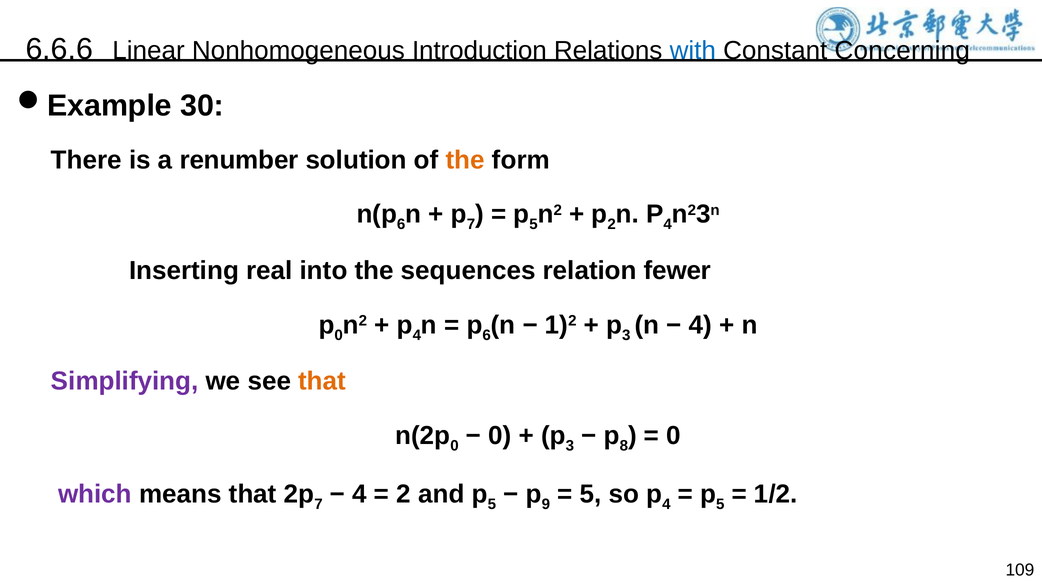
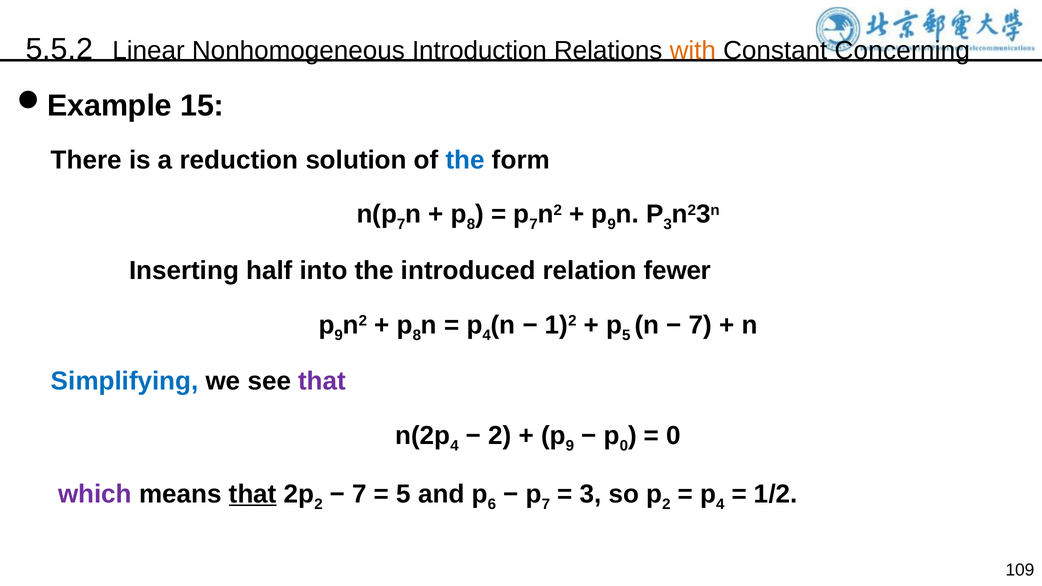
6.6.6: 6.6.6 -> 5.5.2 (59, 49)
with colour: blue -> orange (693, 51)
30: 30 -> 15 (202, 106)
renumber: renumber -> reduction (239, 160)
the colour: orange -> blue (465, 160)
6: 6 -> 7 (401, 225)
7: 7 -> 8 (471, 225)
5: 5 -> 7 (534, 225)
2: 2 -> 9 (612, 225)
4: 4 -> 3 (668, 225)
real: real -> half (269, 271)
sequences: sequences -> introduced (468, 271)
0: 0 -> 9 (339, 335)
4: 4 -> 8 (417, 335)
6: 6 -> 4 (487, 335)
3: 3 -> 5 (626, 335)
4: 4 -> 7 (700, 325)
Simplifying colour: purple -> blue (125, 381)
that colour: orange -> purple (322, 381)
0: 0 -> 4 (455, 446)
0: 0 -> 2 (500, 436)
3: 3 -> 9 (570, 446)
8: 8 -> 0 (624, 446)
that underline: none -> present (253, 494)
7: 7 -> 2 (319, 504)
4: 4 -> 7 (359, 494)
2: 2 -> 5 (404, 494)
5: 5 -> 6 (492, 504)
9: 9 -> 7 (546, 504)
5: 5 -> 3 (590, 494)
4: 4 -> 2 (666, 504)
5: 5 -> 4 (720, 504)
